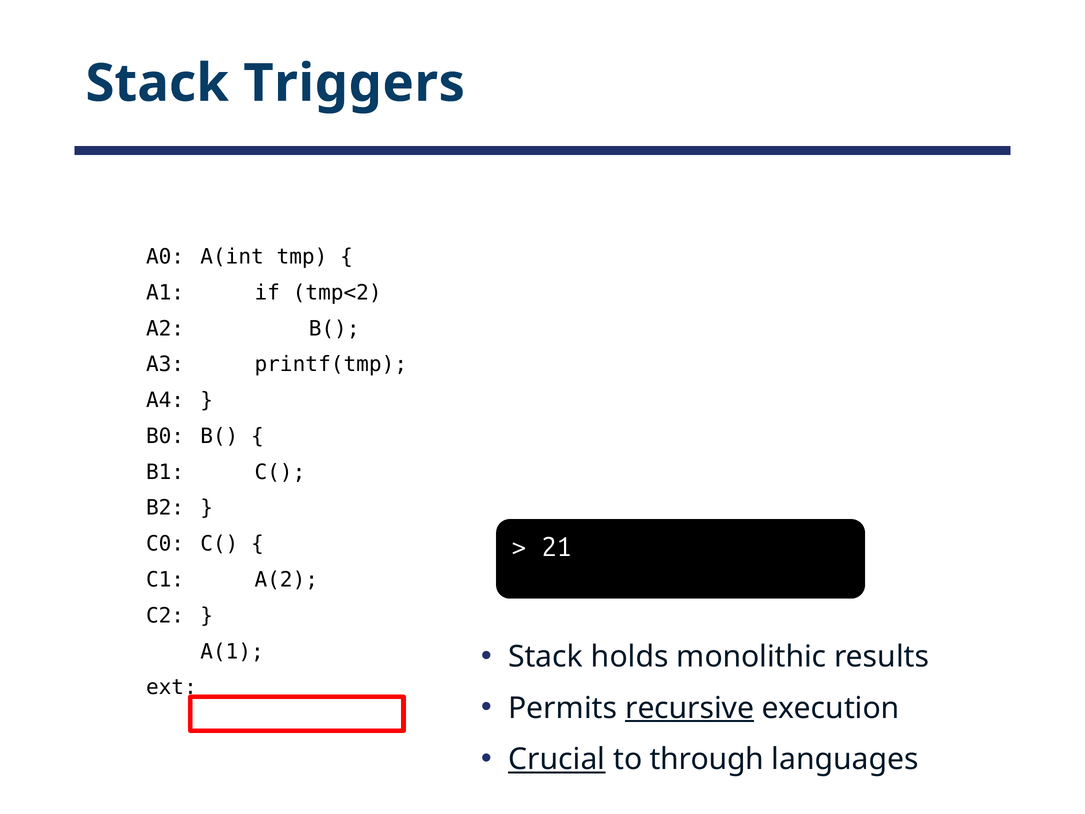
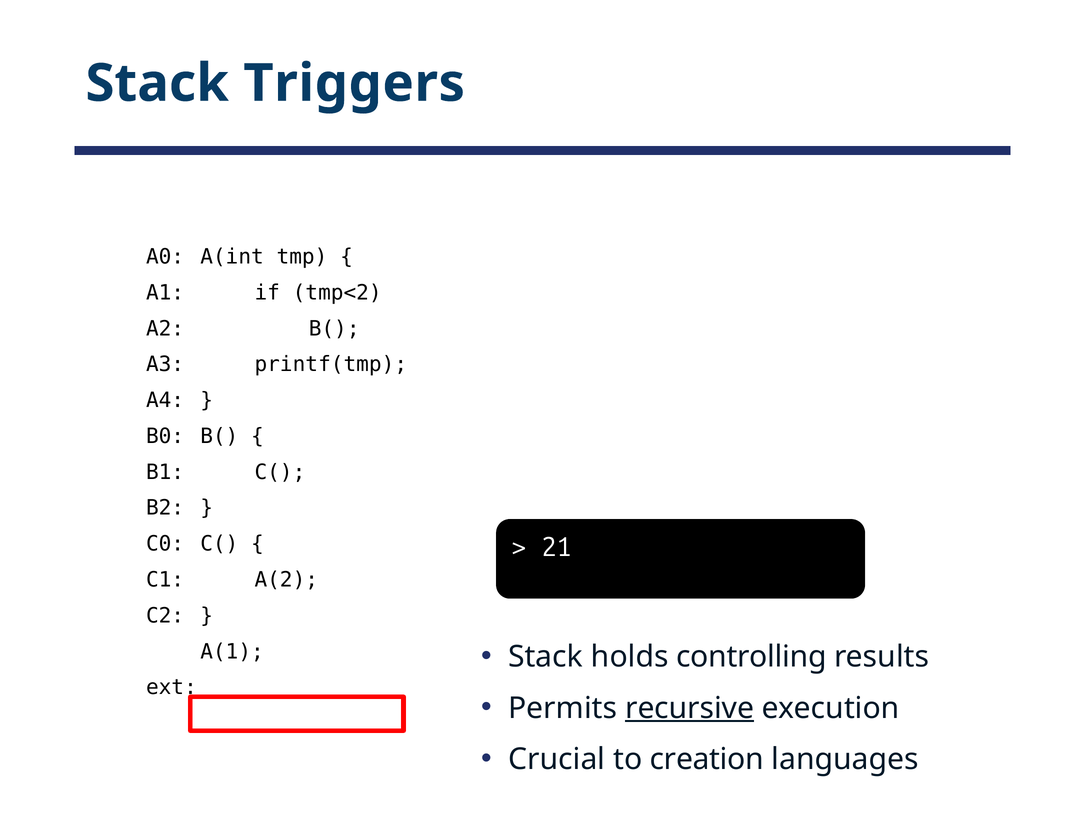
monolithic: monolithic -> controlling (751, 657)
Crucial underline: present -> none (557, 759)
through: through -> creation (707, 759)
